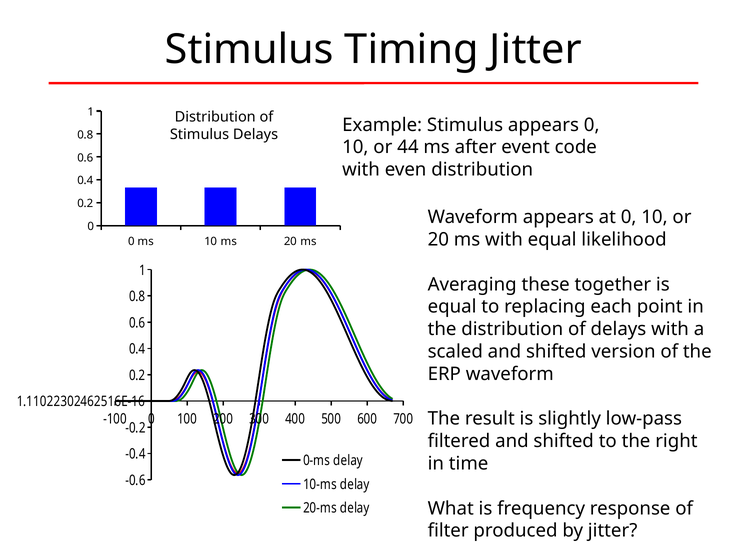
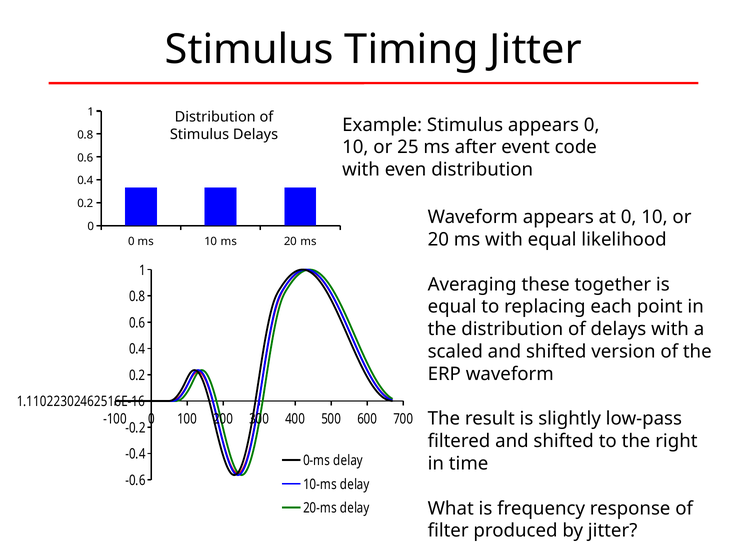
44: 44 -> 25 (408, 147)
